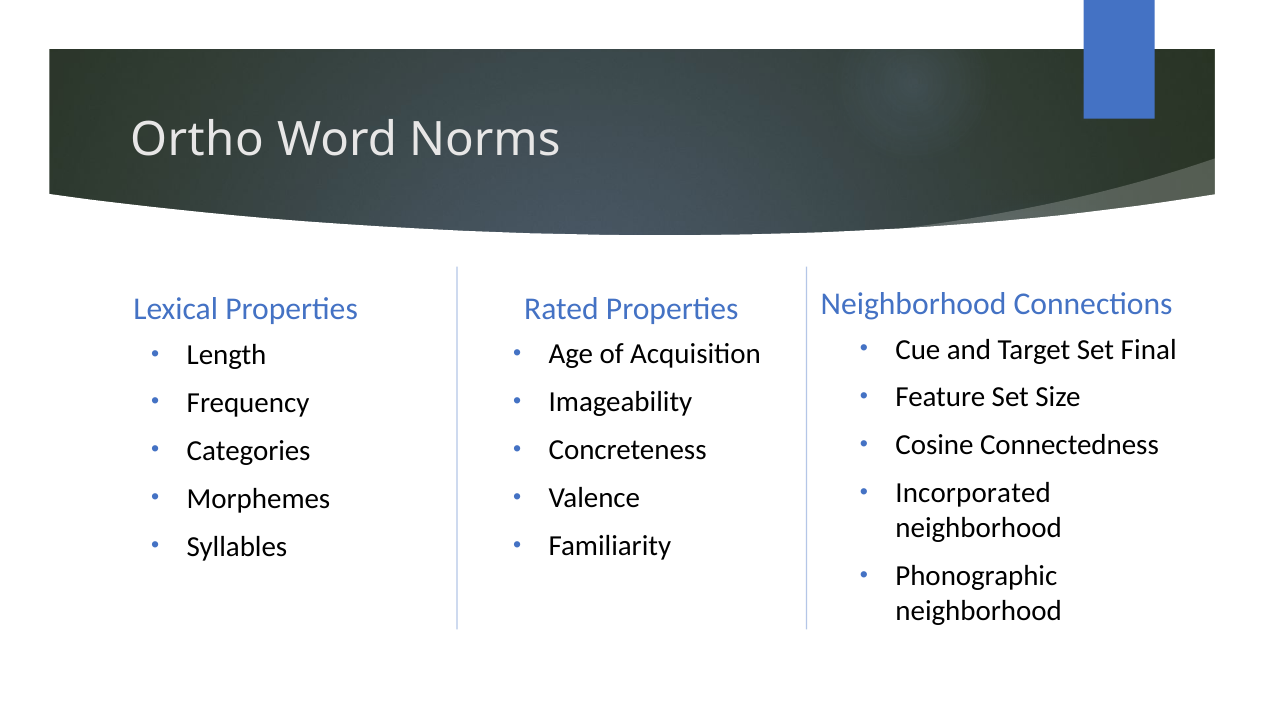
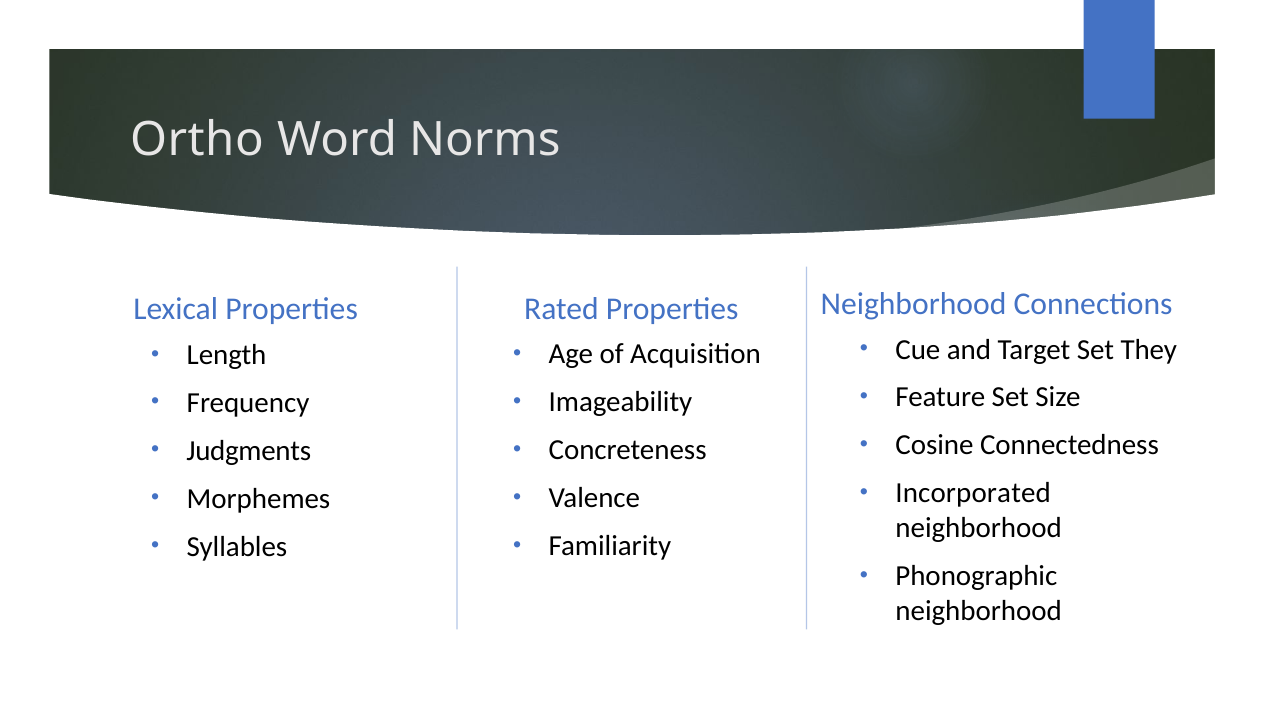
Final: Final -> They (1149, 349)
Categories: Categories -> Judgments (249, 451)
